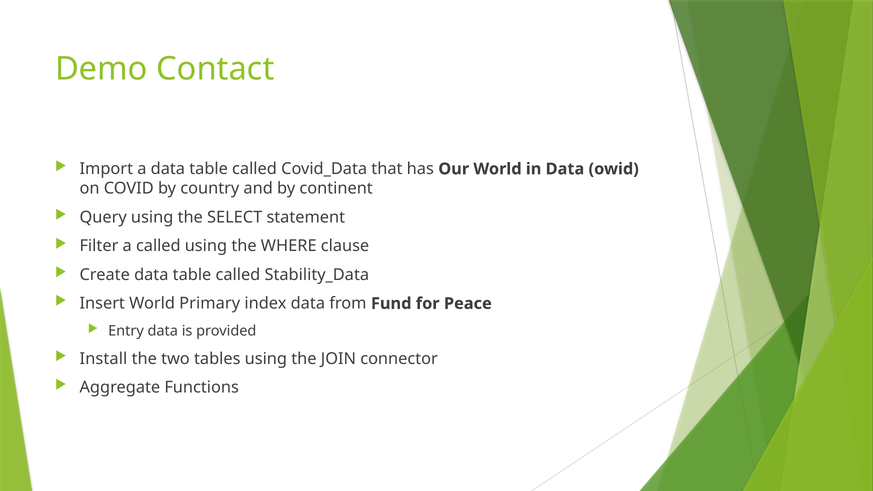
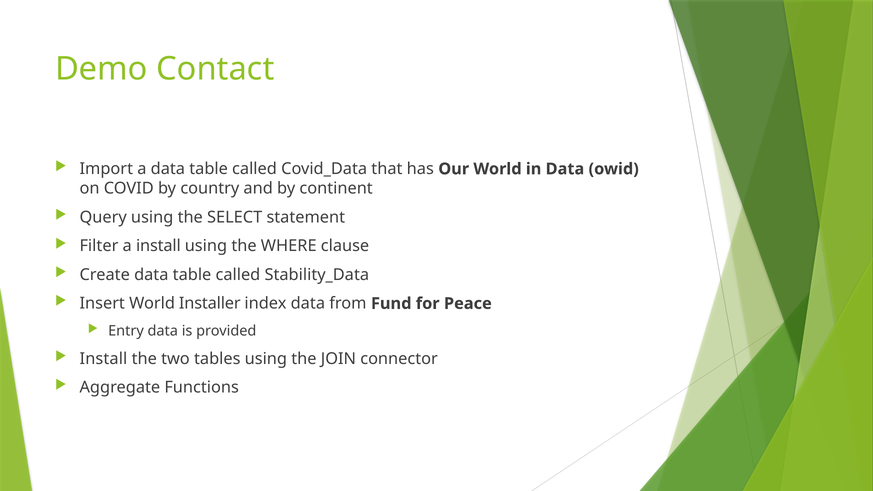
a called: called -> install (158, 246)
Primary: Primary -> Installer (210, 304)
